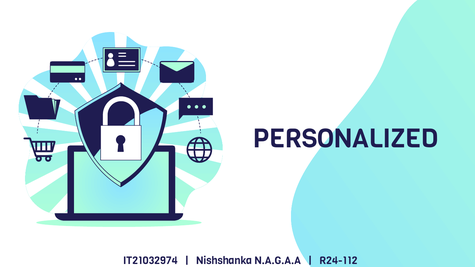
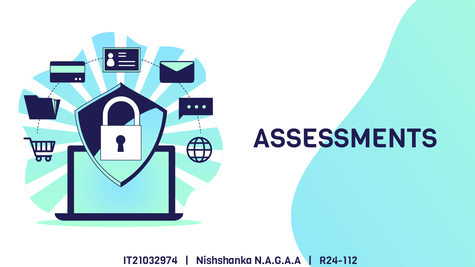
PERSONALIZED: PERSONALIZED -> ASSESSMENTS (345, 139)
